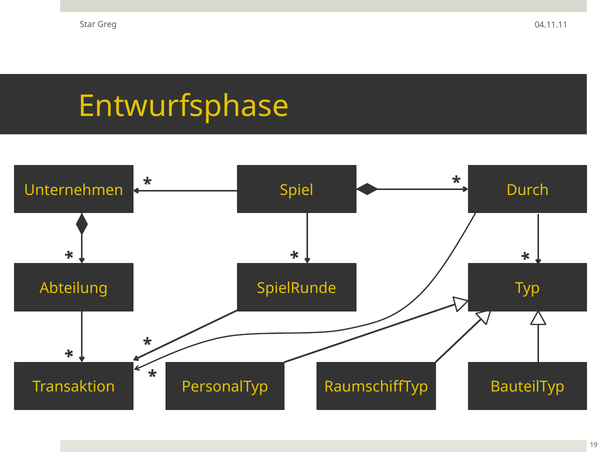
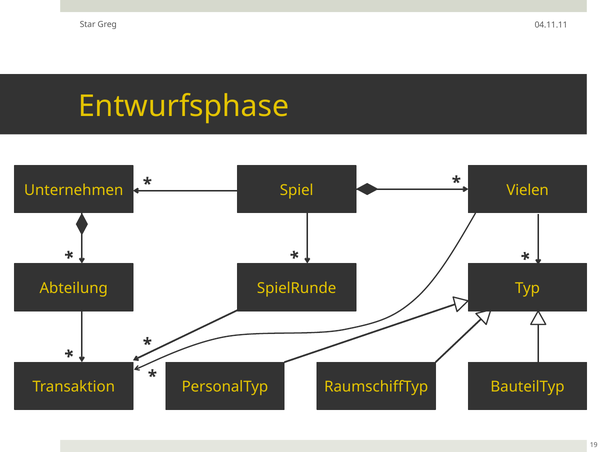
Durch: Durch -> Vielen (528, 190)
